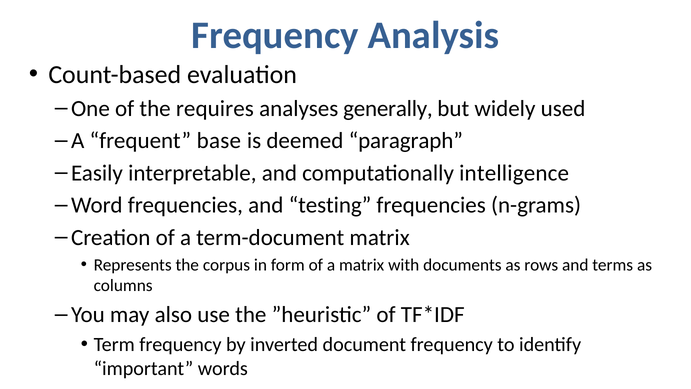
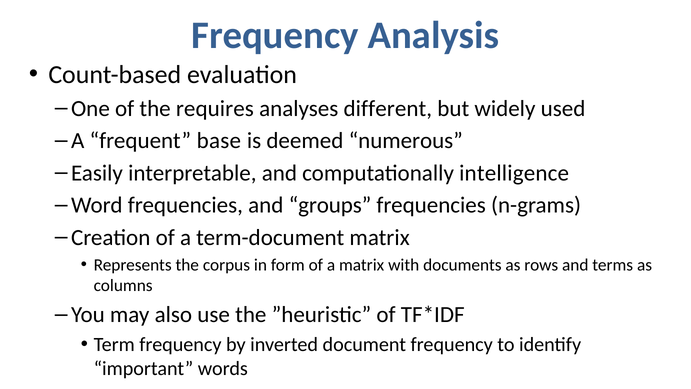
generally: generally -> different (388, 108)
paragraph: paragraph -> numerous (406, 141)
testing: testing -> groups (330, 205)
